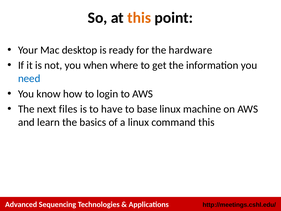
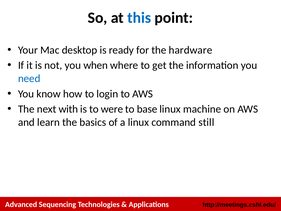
this colour: orange -> blue (139, 18)
files: files -> with (68, 109)
have: have -> were (112, 109)
command this: this -> still (206, 122)
